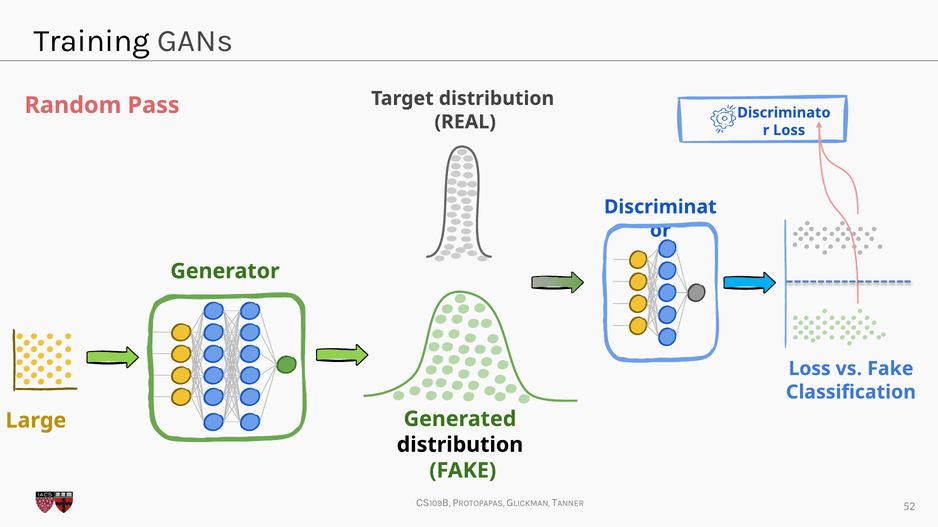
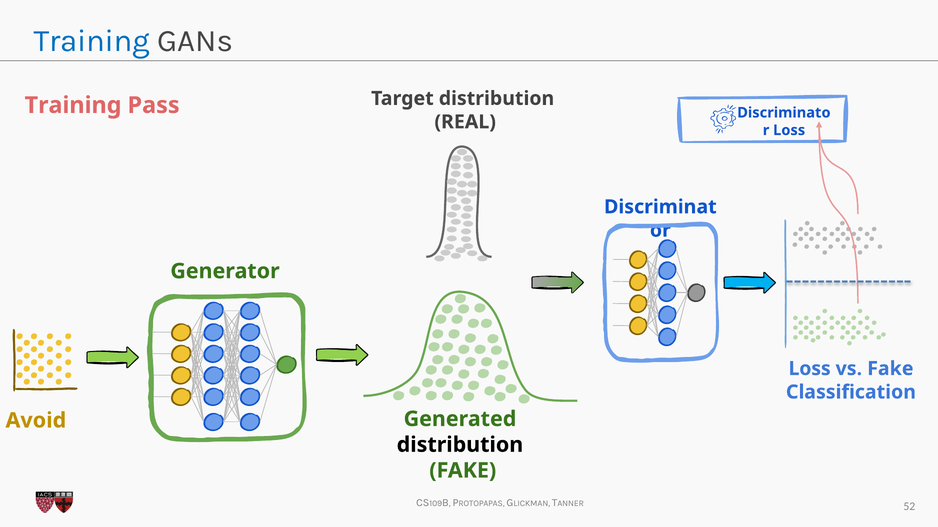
Training colour: black -> blue (92, 41)
Random: Random -> Training (73, 105)
Large: Large -> Avoid (36, 421)
